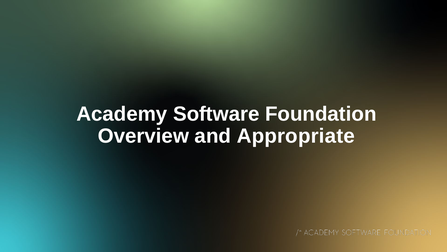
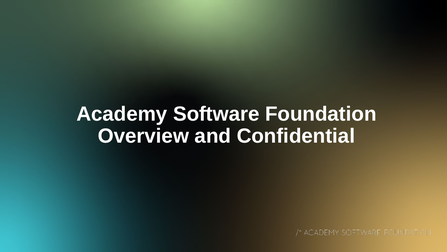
Appropriate: Appropriate -> Confidential (296, 136)
